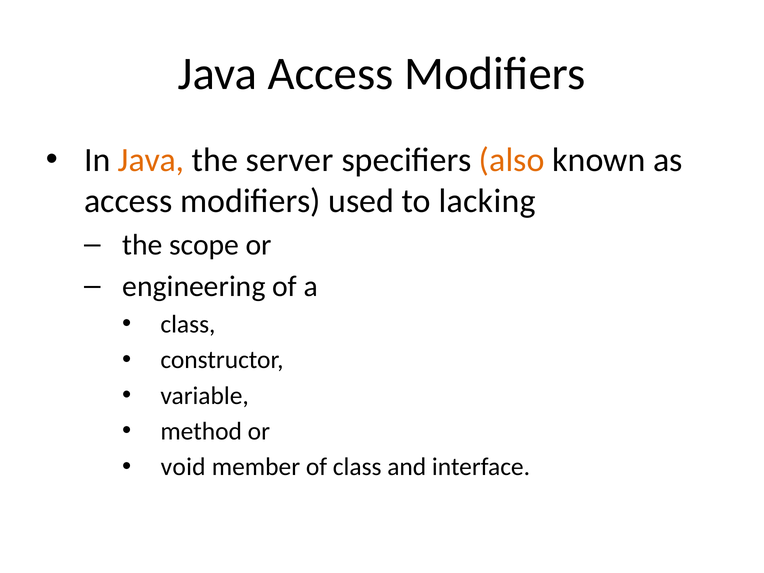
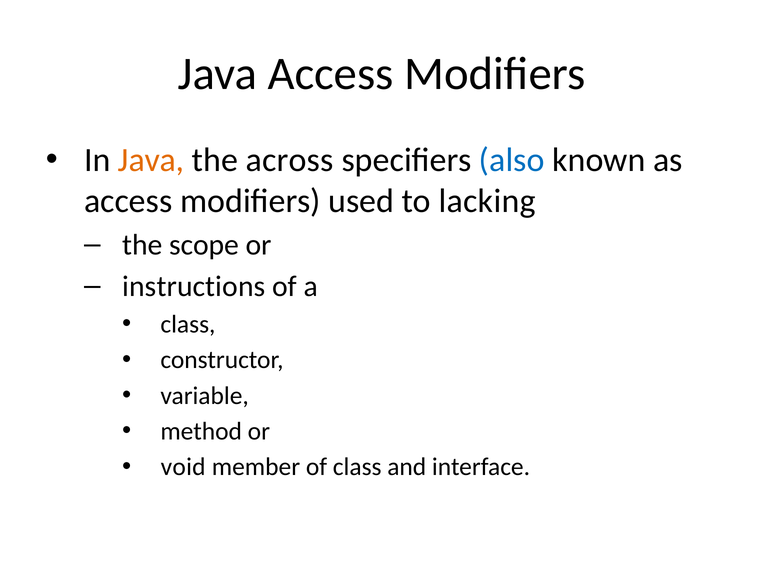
server: server -> across (290, 160)
also colour: orange -> blue (512, 160)
engineering: engineering -> instructions (194, 287)
